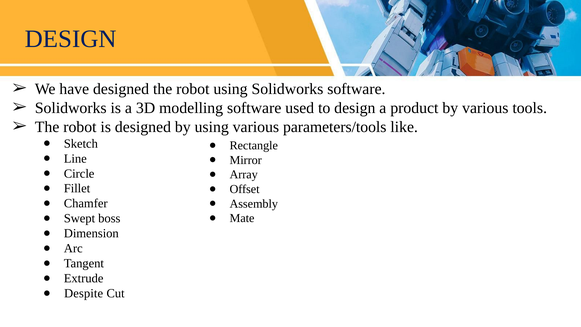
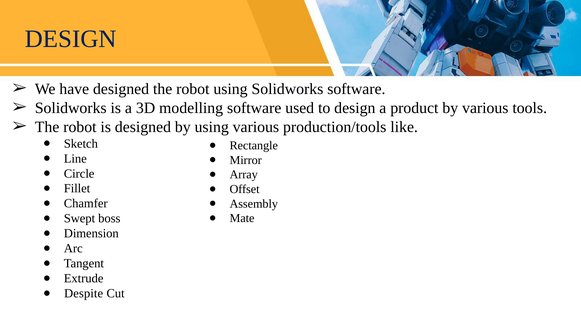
parameters/tools: parameters/tools -> production/tools (335, 127)
